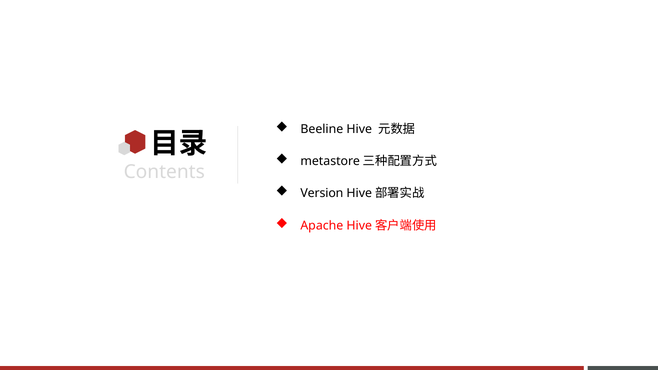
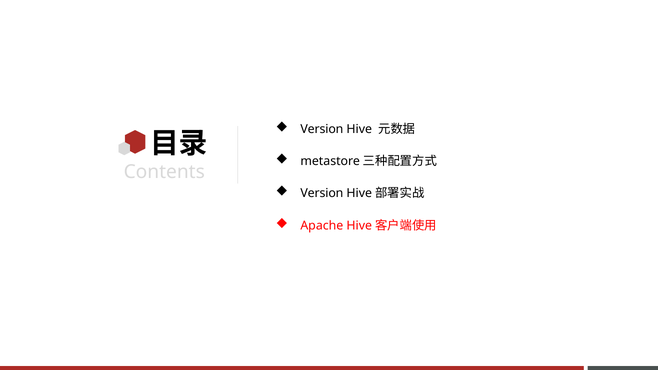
Beeline: Beeline -> Version (322, 129)
